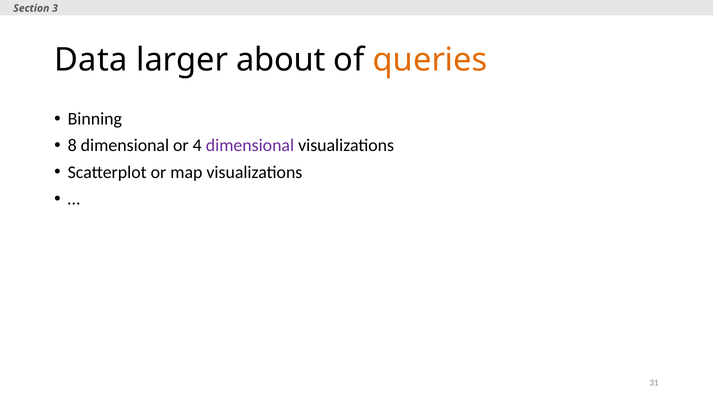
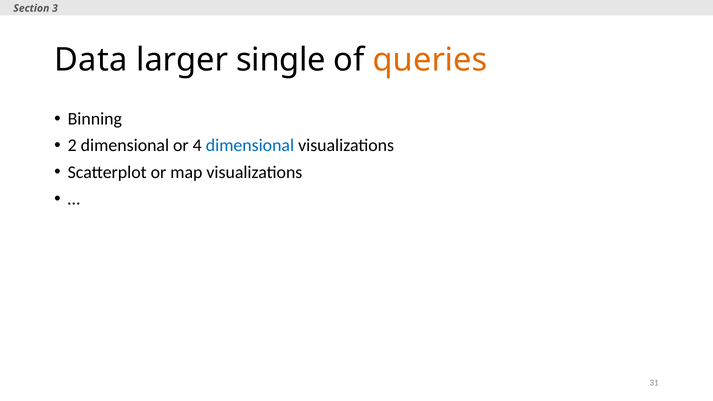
about: about -> single (281, 60)
8: 8 -> 2 (72, 146)
dimensional colour: purple -> blue (250, 146)
